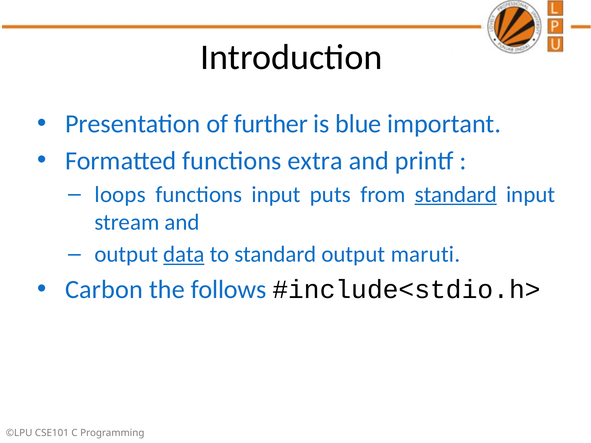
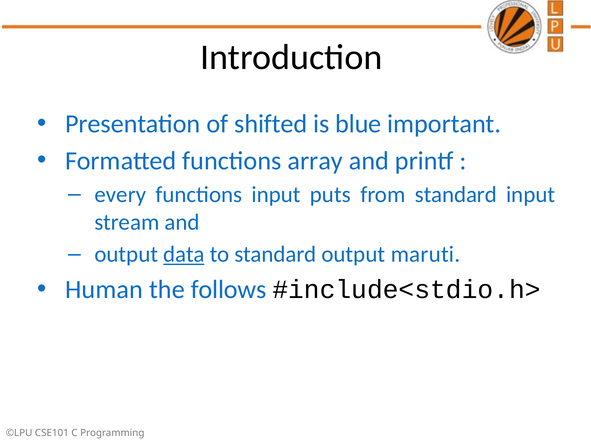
further: further -> shifted (271, 124)
extra: extra -> array (315, 161)
loops: loops -> every (120, 195)
standard underline: present -> none (456, 195)
Carbon: Carbon -> Human (104, 290)
